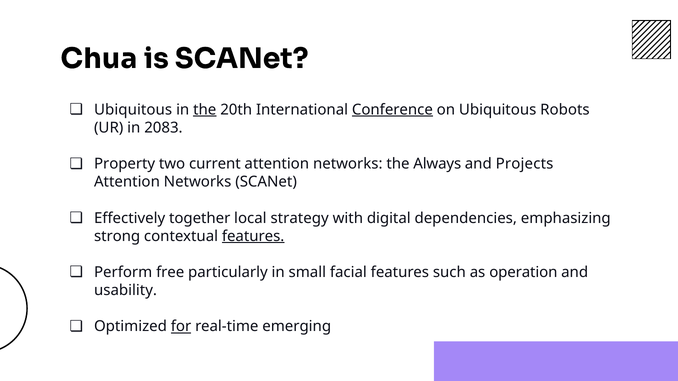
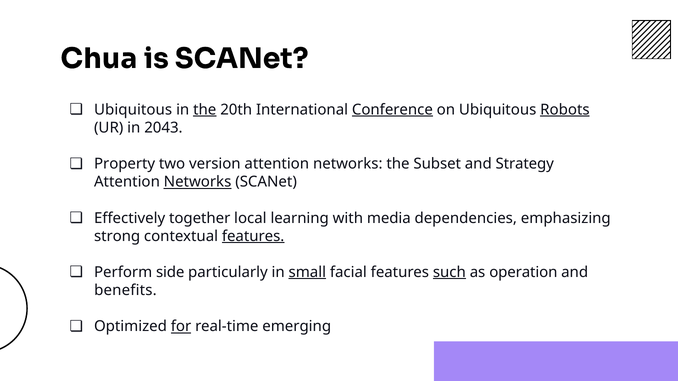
Robots underline: none -> present (565, 110)
2083: 2083 -> 2043 (163, 128)
current: current -> version (215, 164)
Always: Always -> Subset (437, 164)
Projects: Projects -> Strategy (525, 164)
Networks underline: none -> present (198, 182)
strategy: strategy -> learning (300, 218)
digital: digital -> media (389, 218)
free: free -> side (170, 272)
small underline: none -> present (307, 272)
such underline: none -> present (449, 272)
usability: usability -> benefits (125, 291)
